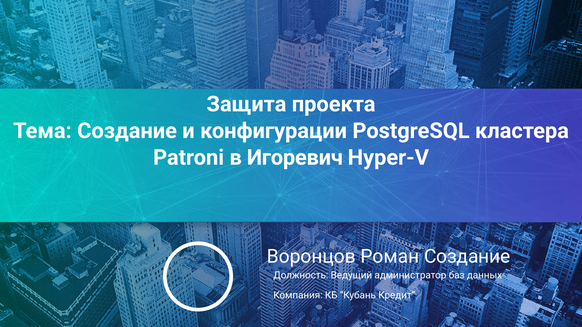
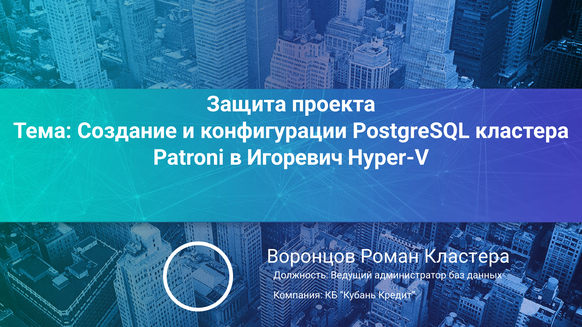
Роман Создание: Создание -> Кластера (467, 257)
